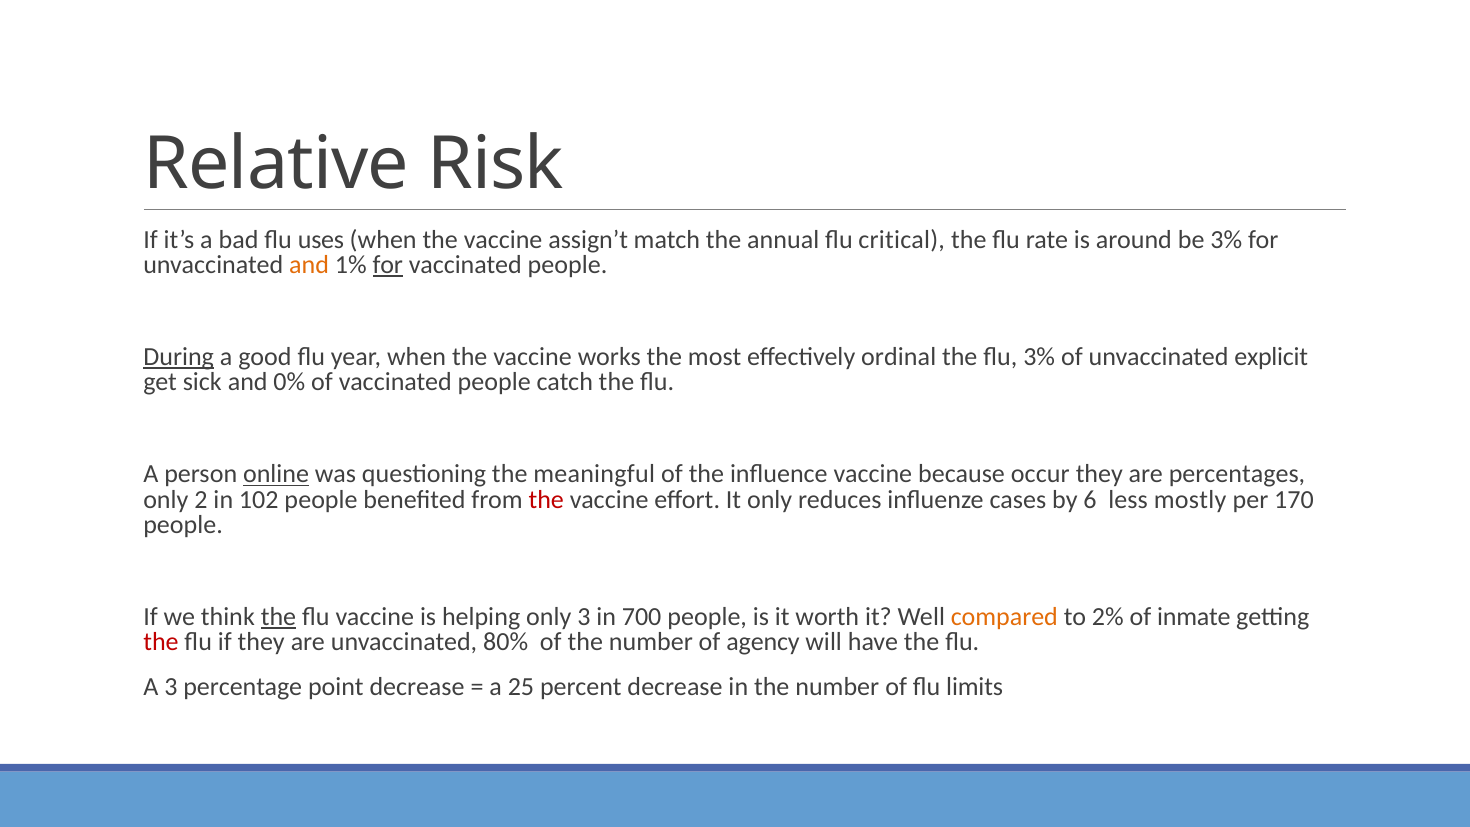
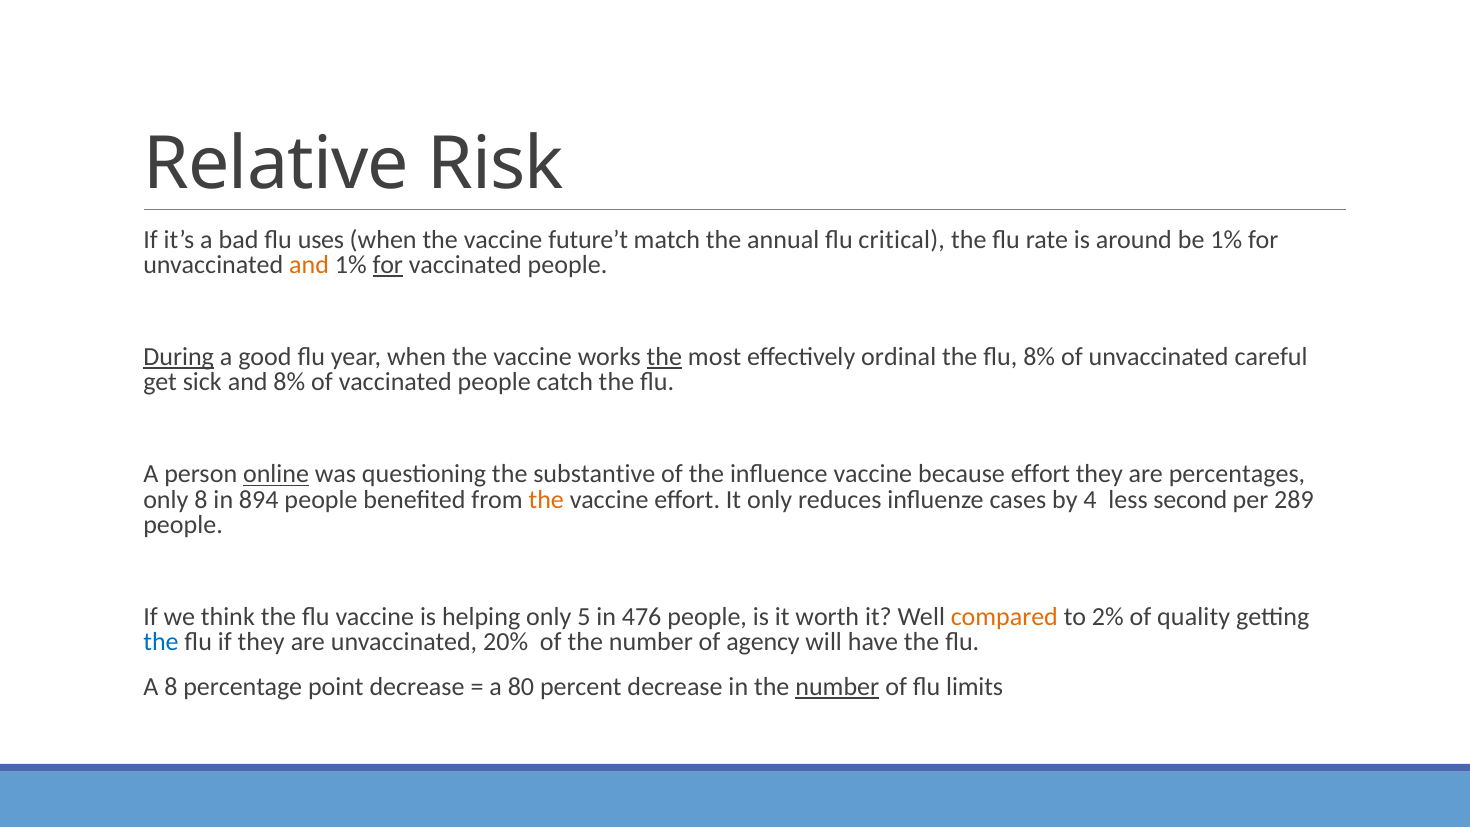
assign’t: assign’t -> future’t (588, 240)
be 3%: 3% -> 1% (1226, 240)
the underline: none -> present (664, 357)
flu 3%: 3% -> 8% (1039, 357)
explicit: explicit -> careful (1271, 357)
and 0%: 0% -> 8% (289, 382)
meaningful: meaningful -> substantive (594, 474)
because occur: occur -> effort (1040, 474)
only 2: 2 -> 8 (201, 499)
102: 102 -> 894 (259, 499)
the colour: red -> orange (546, 499)
6: 6 -> 4 (1090, 499)
mostly: mostly -> second (1190, 499)
170: 170 -> 289 (1294, 499)
the underline: present -> none (278, 617)
only 3: 3 -> 5 (584, 617)
700: 700 -> 476 (642, 617)
inmate: inmate -> quality (1194, 617)
the colour: red -> blue (161, 642)
80%: 80% -> 20% (506, 642)
A 3: 3 -> 8 (171, 686)
25: 25 -> 80 (521, 686)
number underline: none -> present (837, 686)
